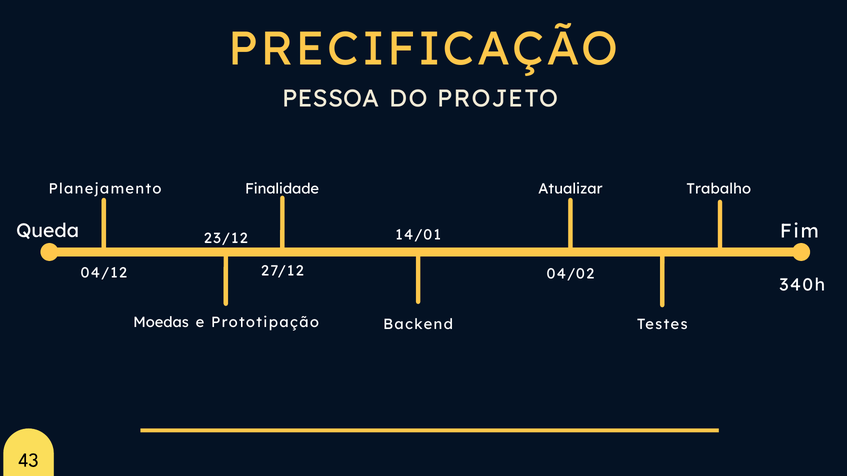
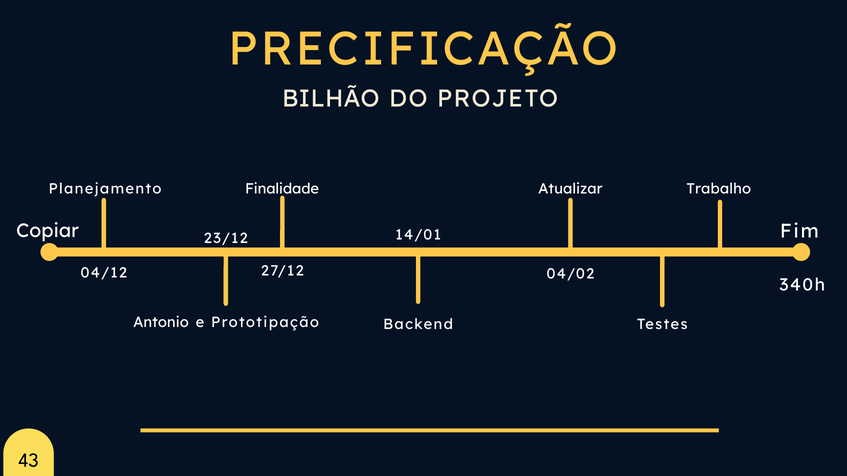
PESSOA: PESSOA -> BILHÃO (331, 99)
Queda: Queda -> Copiar (48, 231)
Moedas: Moedas -> Antonio (161, 323)
